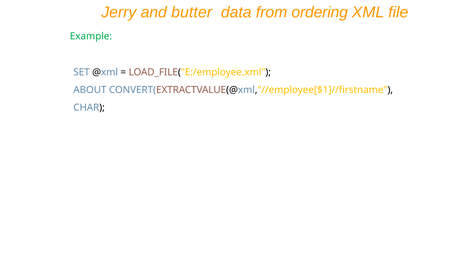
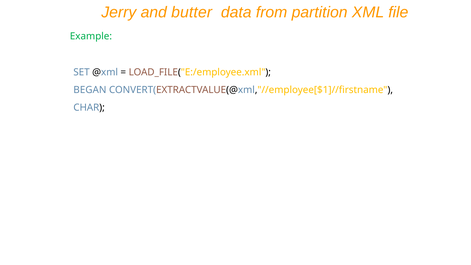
ordering: ordering -> partition (320, 12)
ABOUT: ABOUT -> BEGAN (90, 90)
